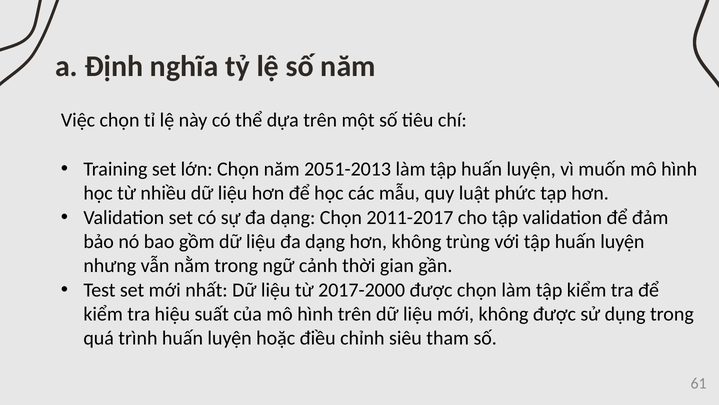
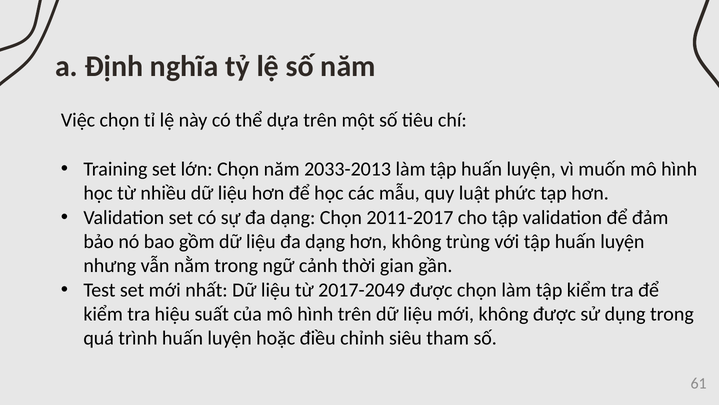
2051-2013: 2051-2013 -> 2033-2013 (348, 169)
2017-2000: 2017-2000 -> 2017-2049 (362, 290)
